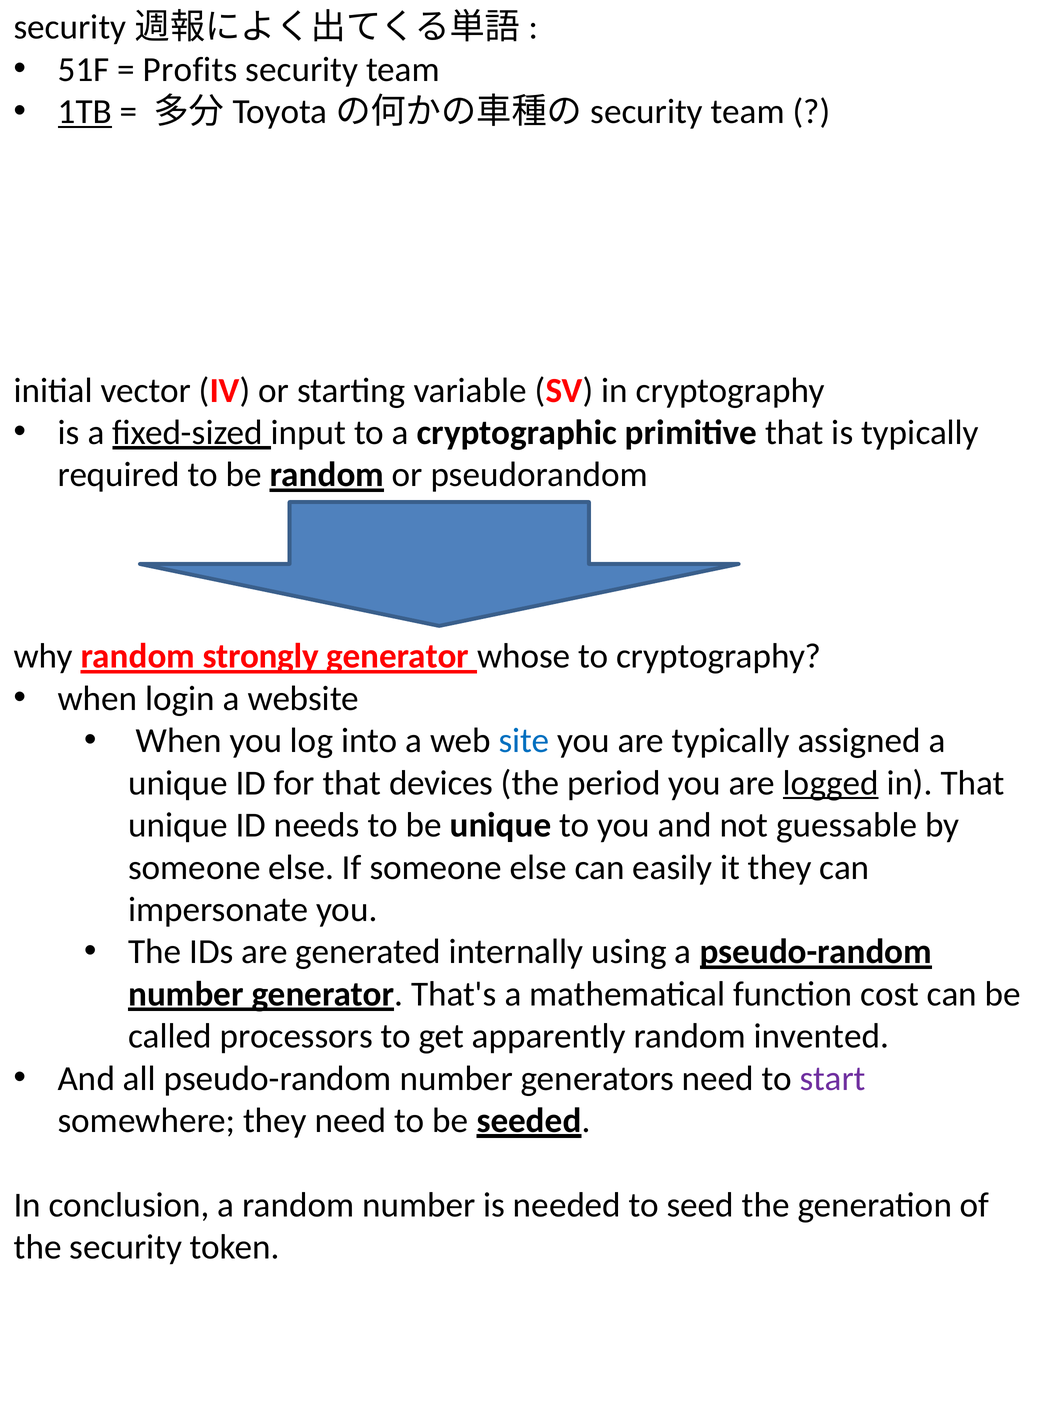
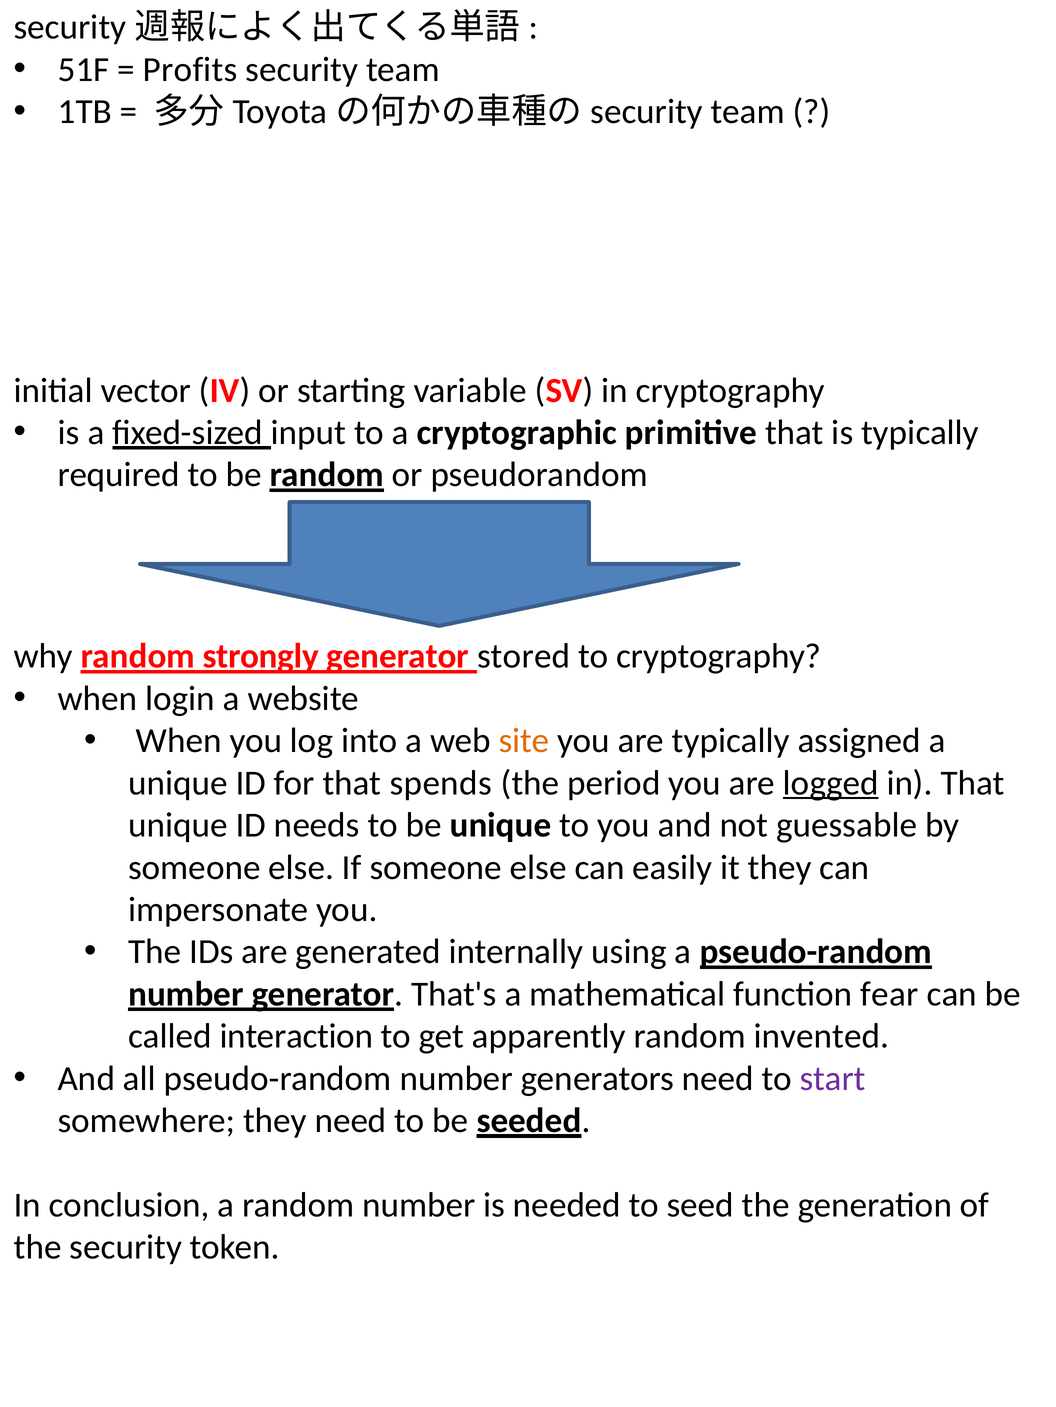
1TB underline: present -> none (85, 112)
whose: whose -> stored (524, 657)
site colour: blue -> orange (524, 741)
devices: devices -> spends (441, 784)
cost: cost -> fear (889, 995)
processors: processors -> interaction (296, 1037)
